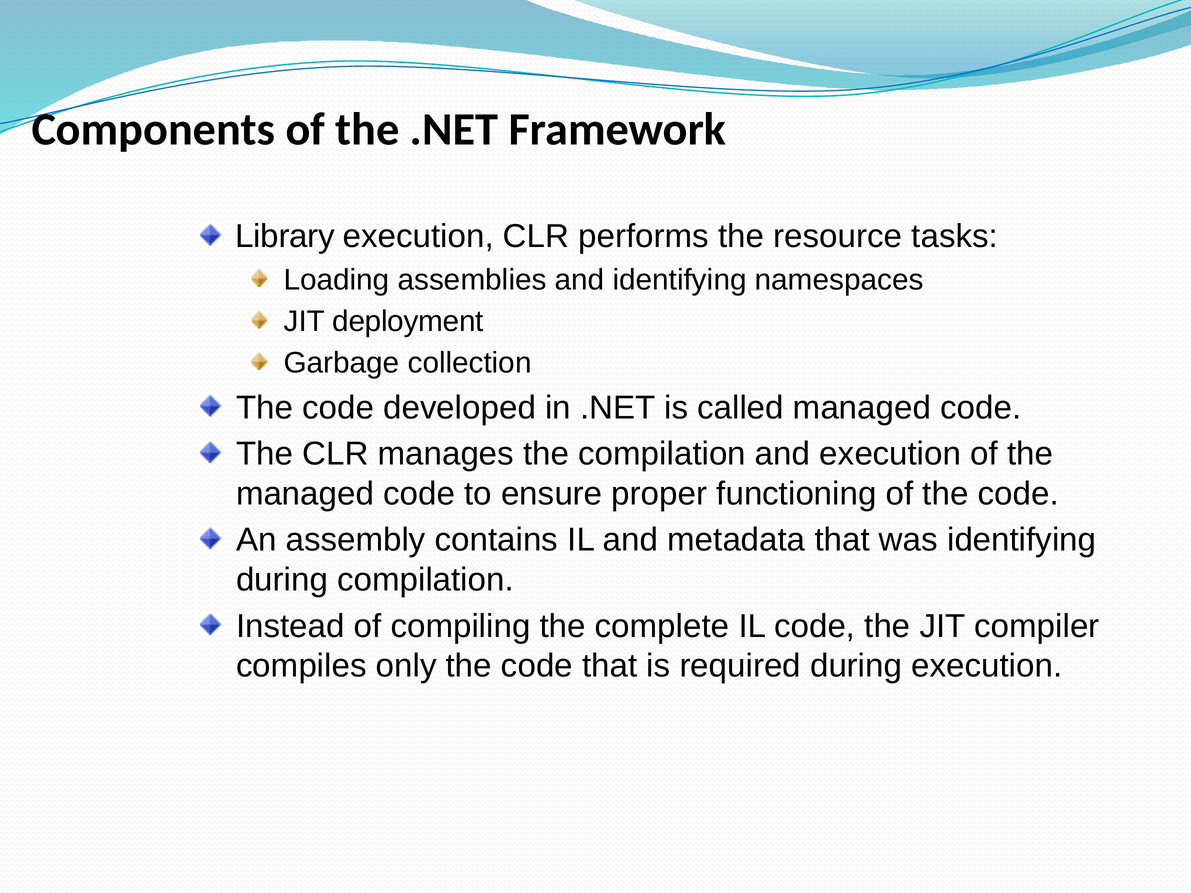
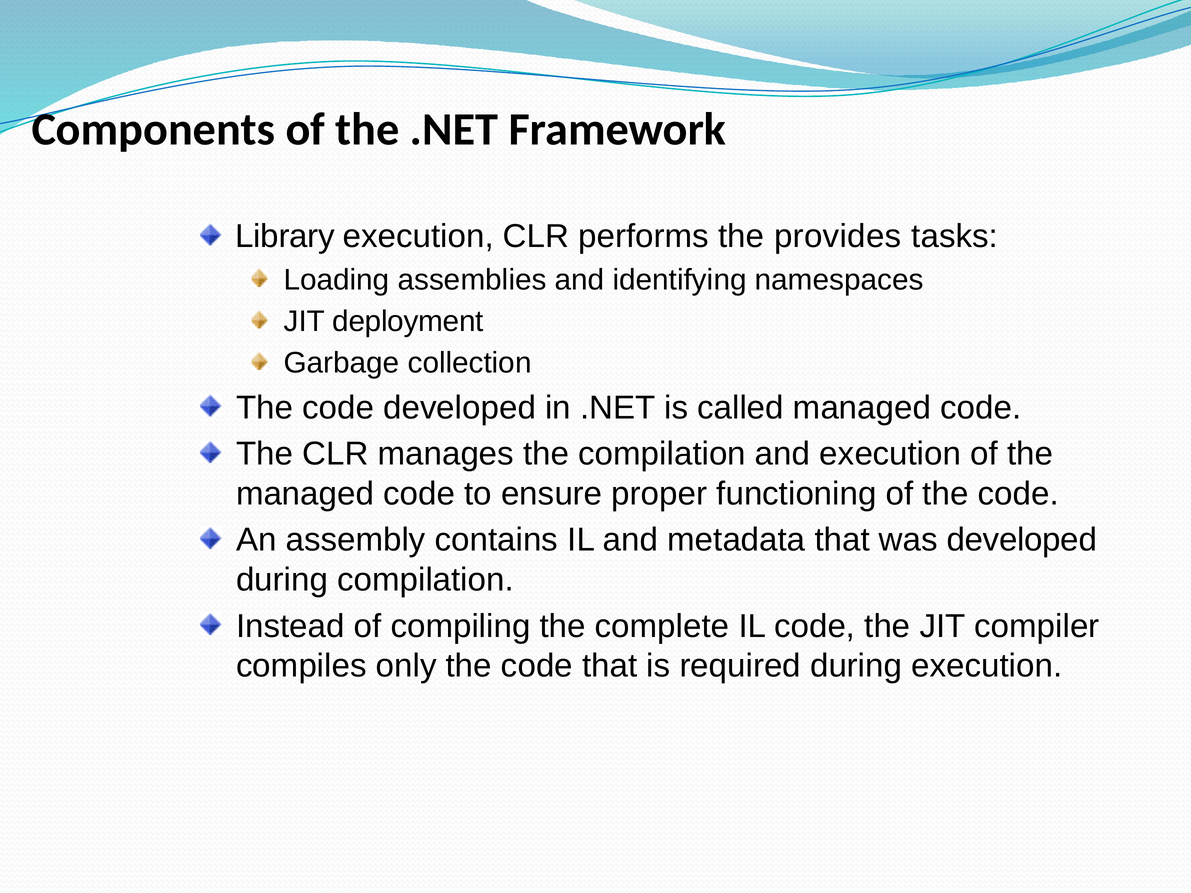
resource: resource -> provides (838, 236)
was identifying: identifying -> developed (1022, 540)
